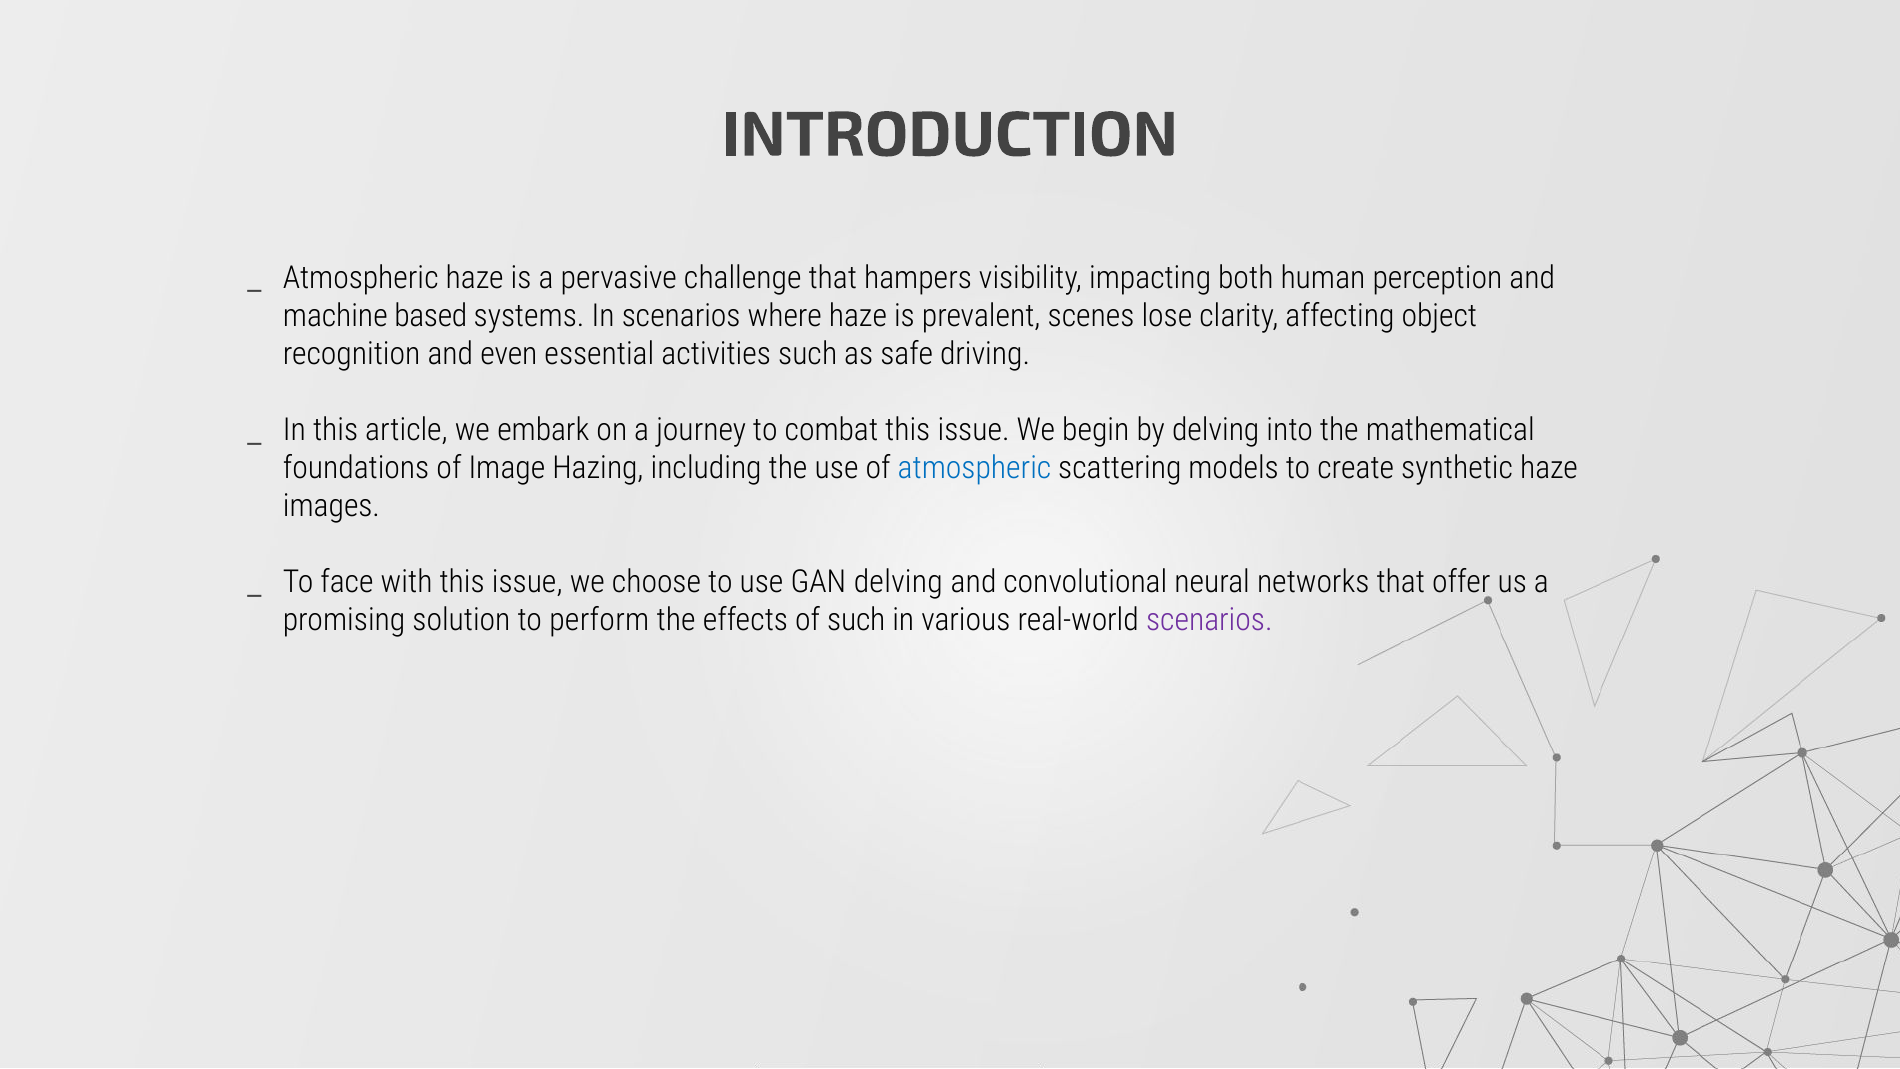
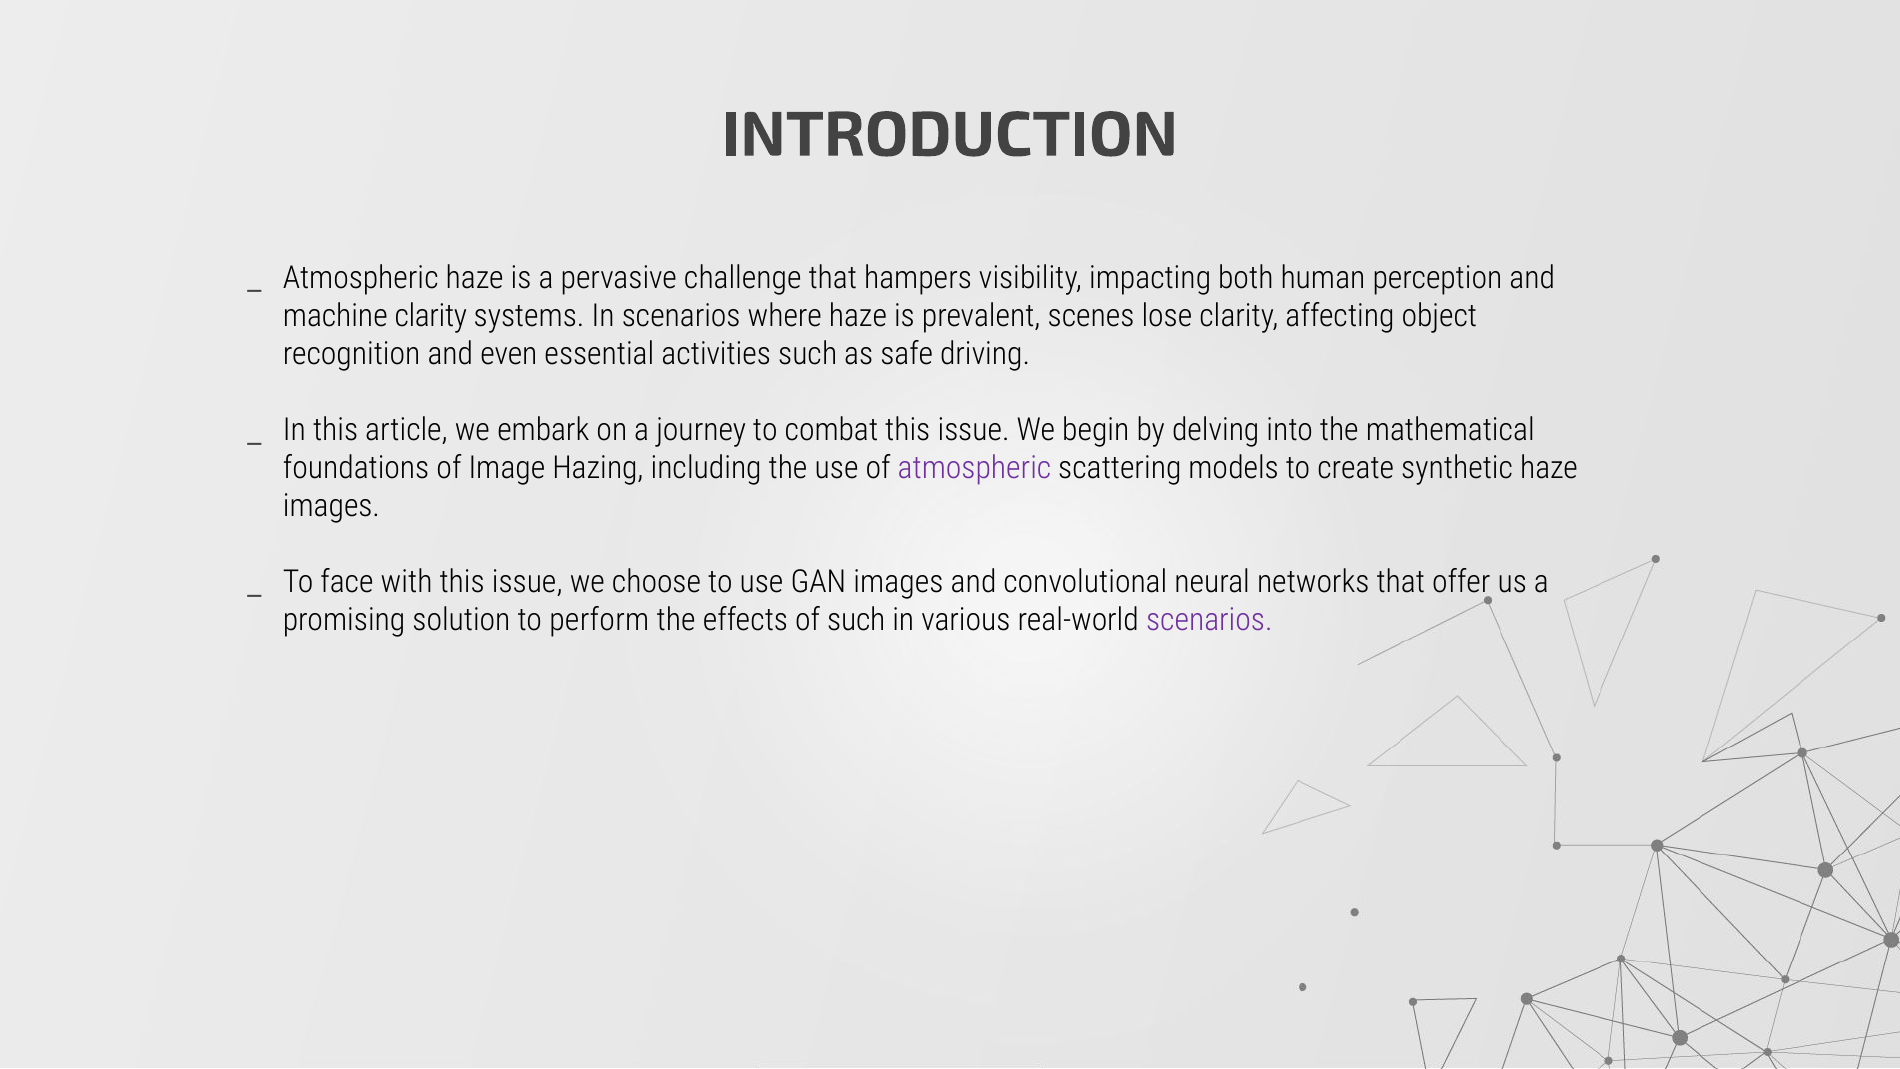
machine based: based -> clarity (431, 316)
atmospheric colour: blue -> purple (974, 468)
GAN delving: delving -> images (898, 582)
